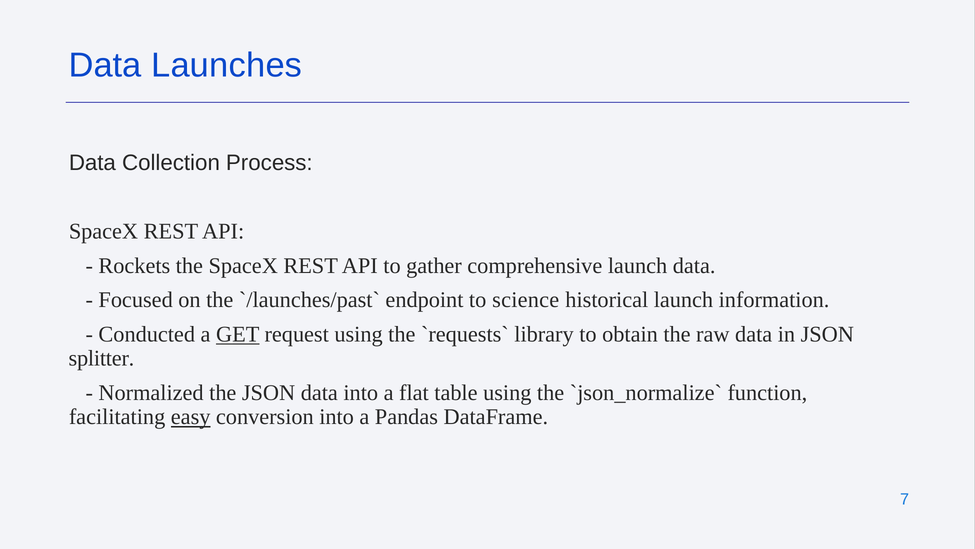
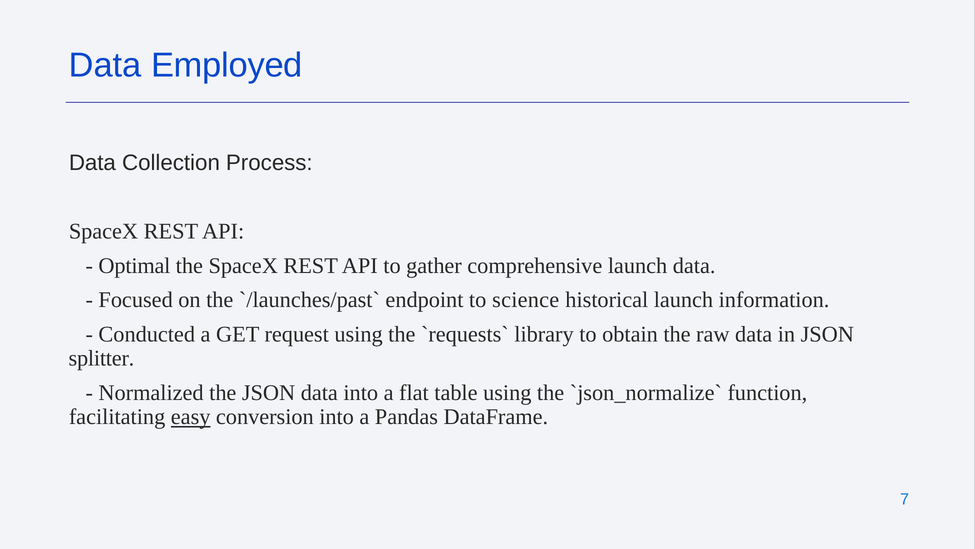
Launches: Launches -> Employed (227, 65)
Rockets: Rockets -> Optimal (134, 266)
GET underline: present -> none (238, 334)
